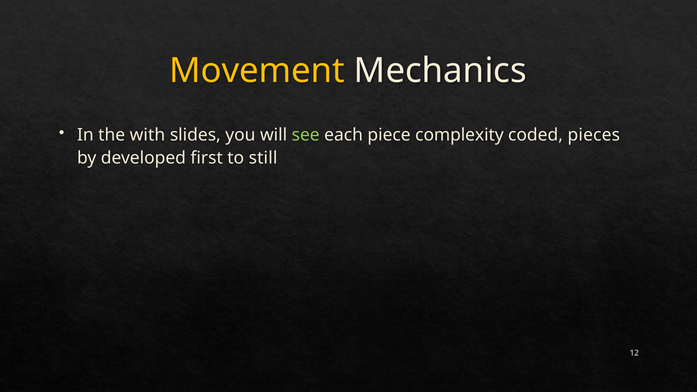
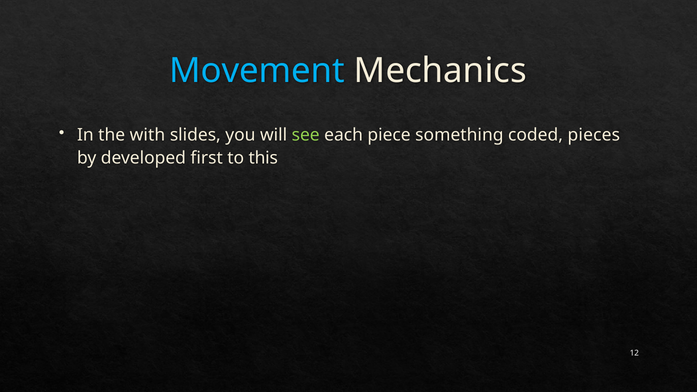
Movement colour: yellow -> light blue (257, 71)
complexity: complexity -> something (459, 135)
still: still -> this (263, 158)
